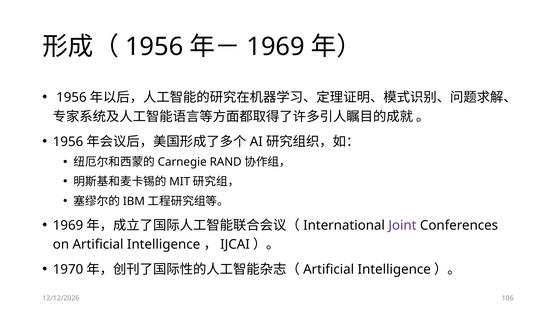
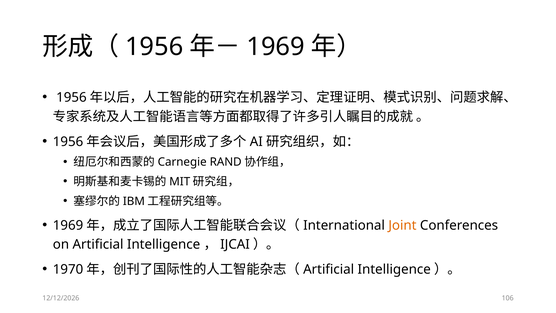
Joint colour: purple -> orange (402, 225)
